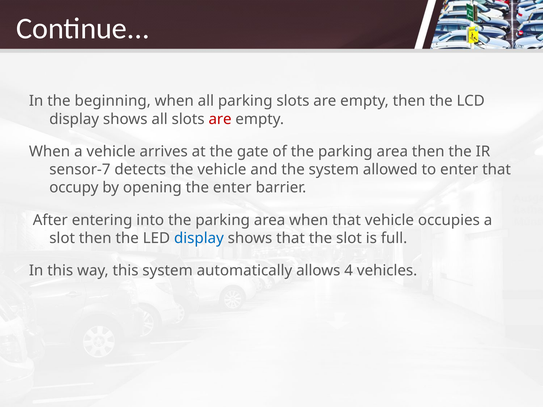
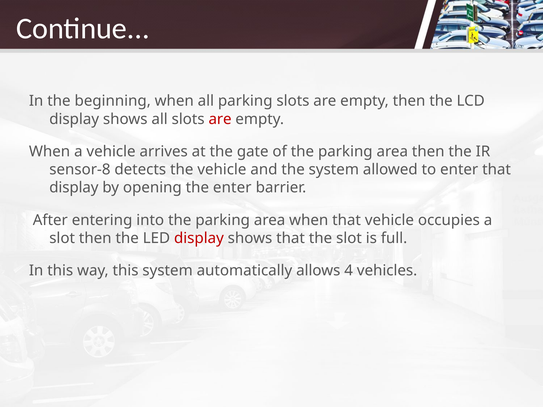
sensor-7: sensor-7 -> sensor-8 (80, 170)
occupy: occupy -> display (74, 188)
display colour: blue -> red (199, 238)
